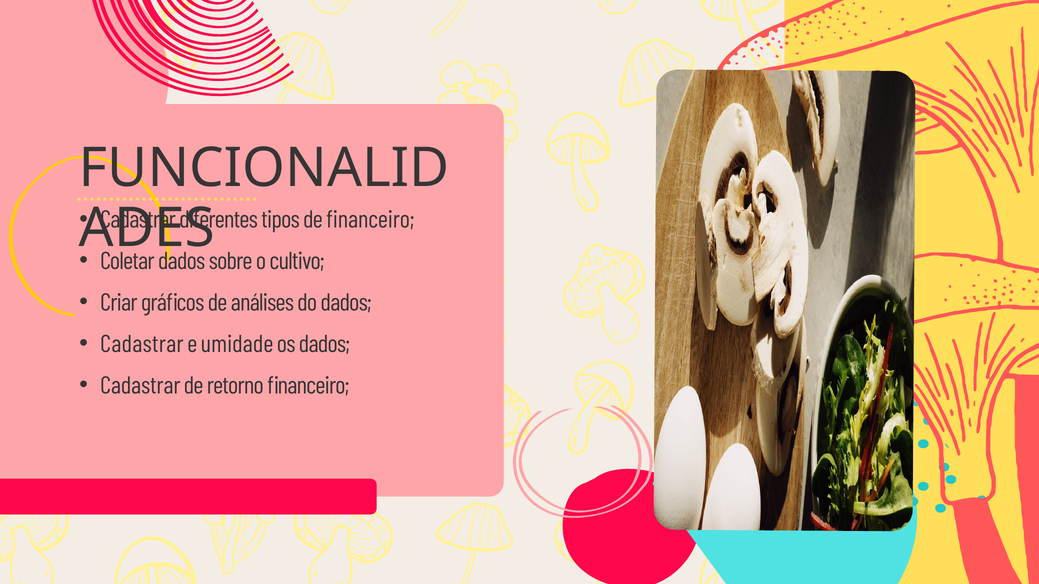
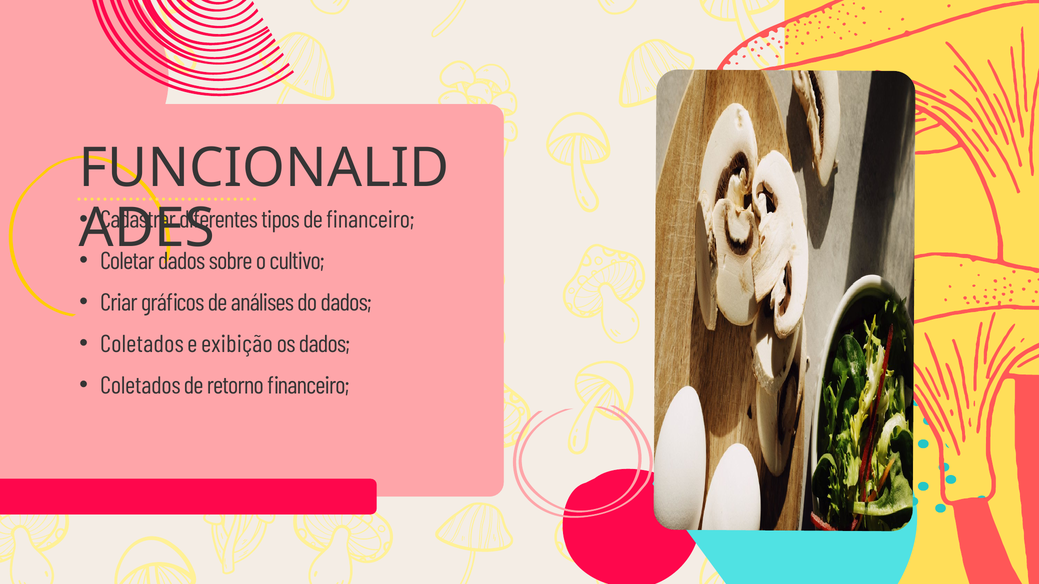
Cadastrar: Cadastrar -> Coletados (142, 344)
umidade: umidade -> exibição (237, 344)
Cadastrar: Cadastrar -> Coletados (140, 386)
